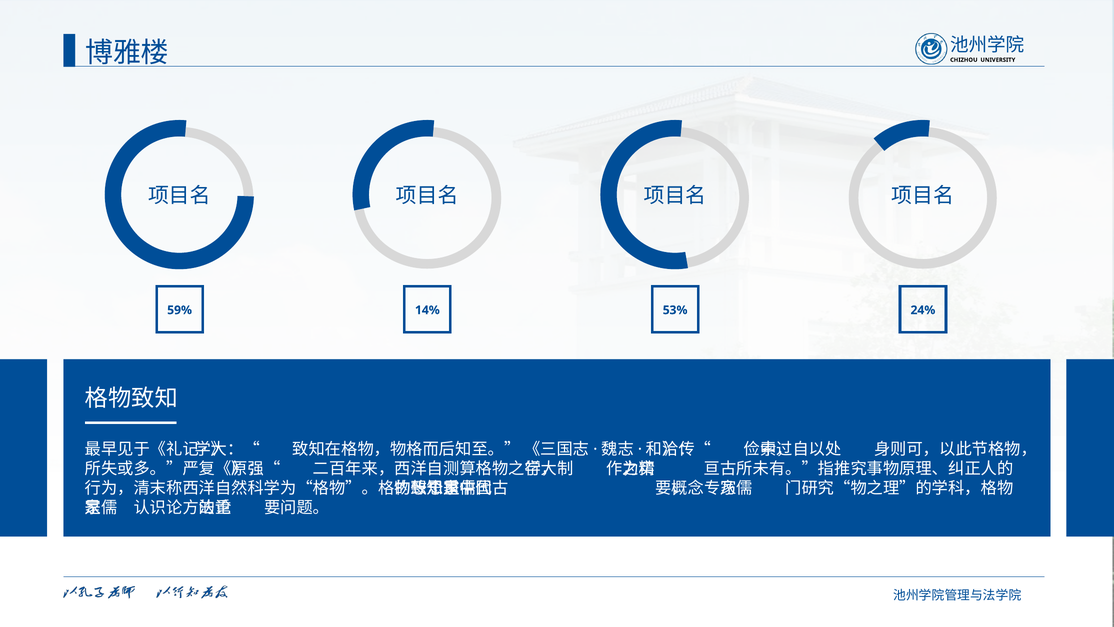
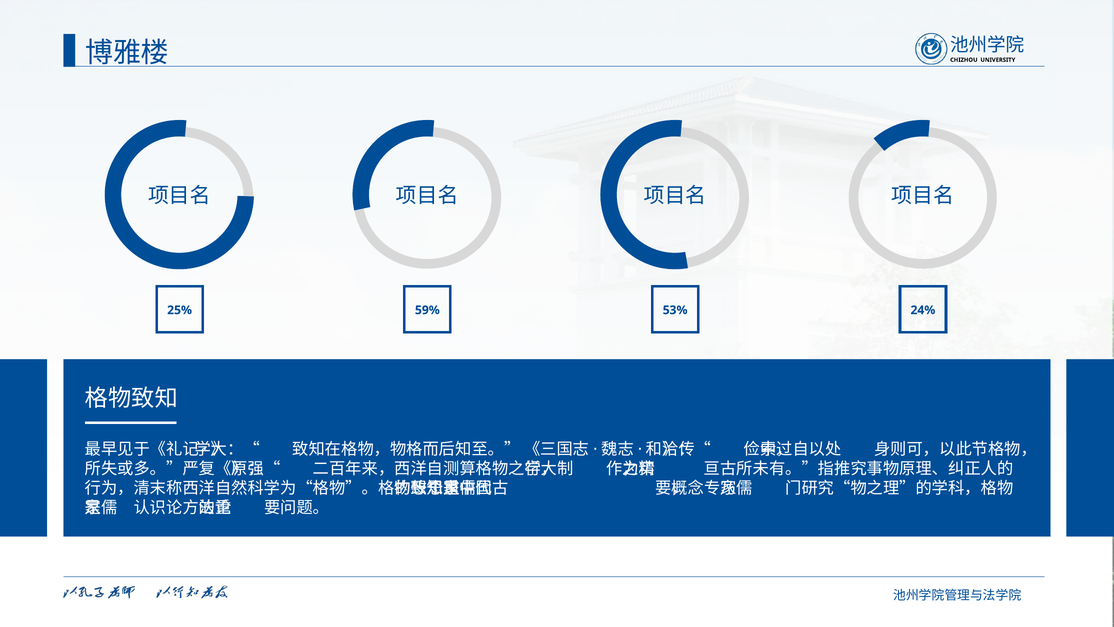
59%: 59% -> 25% (180, 310)
14%: 14% -> 59% (427, 310)
